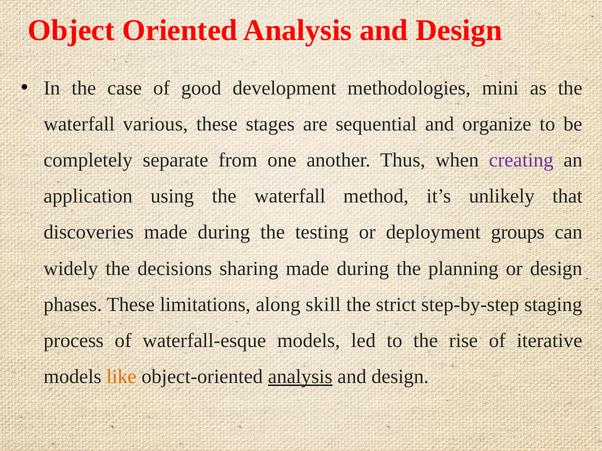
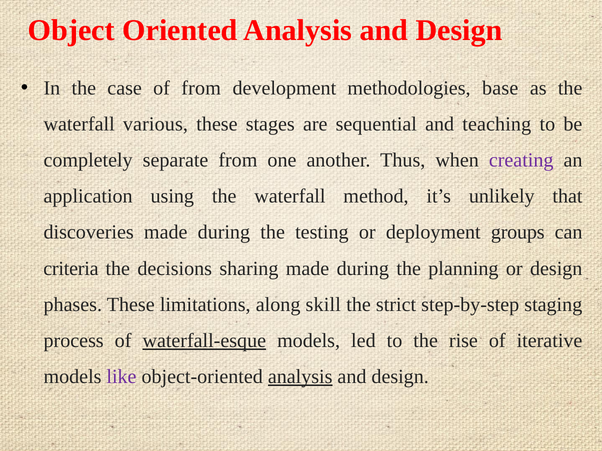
of good: good -> from (201, 88)
mini: mini -> base (500, 88)
organize: organize -> teaching (497, 124)
widely: widely -> criteria (71, 269)
waterfall-esque underline: none -> present (204, 341)
like colour: orange -> purple (121, 377)
